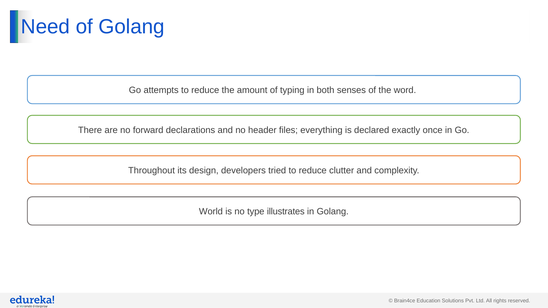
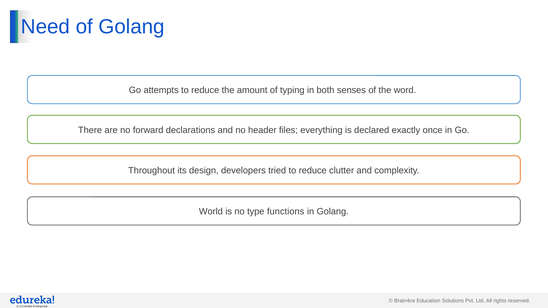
illustrates: illustrates -> functions (286, 212)
